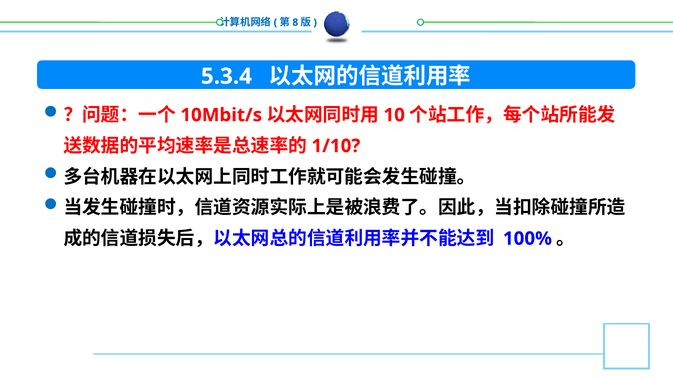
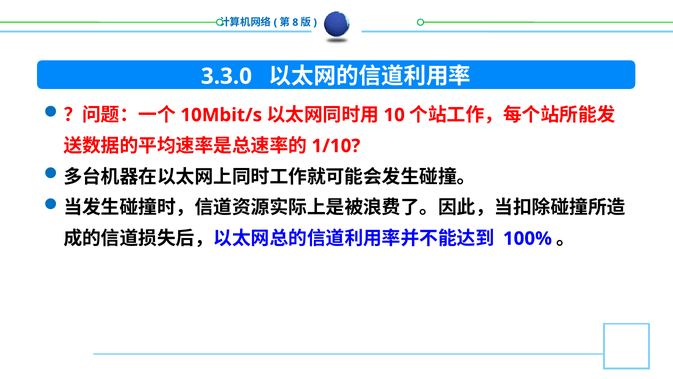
5.3.4: 5.3.4 -> 3.3.0 (226, 76)
